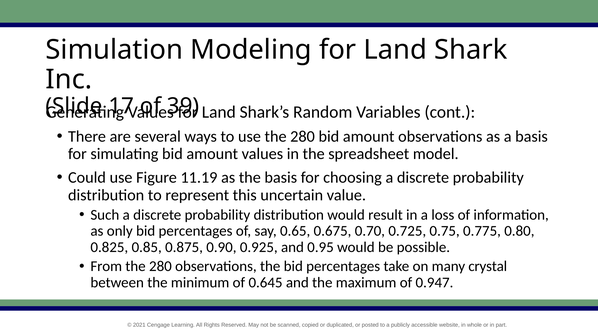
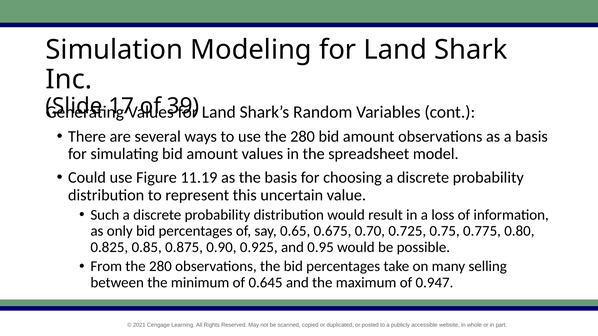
crystal: crystal -> selling (488, 267)
